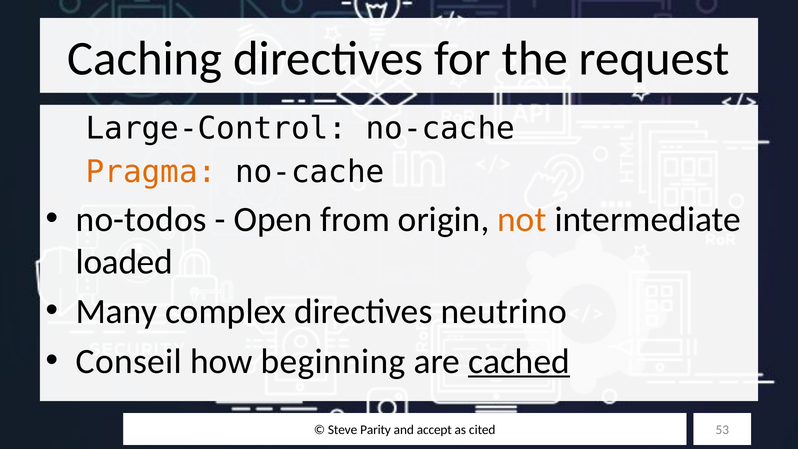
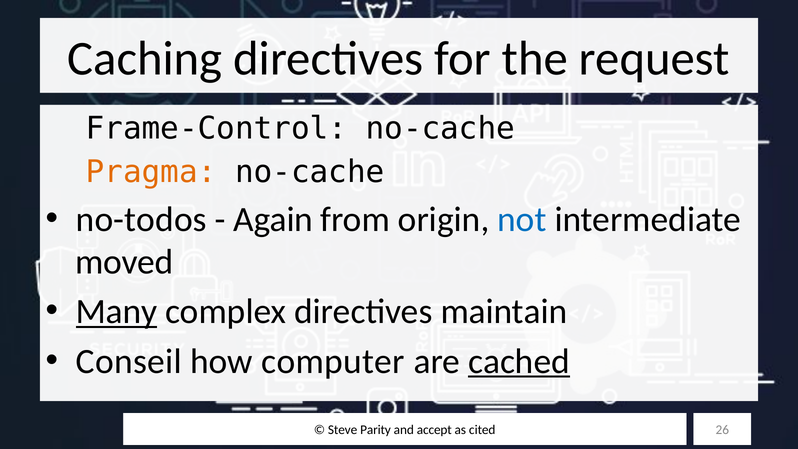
Large-Control: Large-Control -> Frame-Control (216, 129)
Open: Open -> Again (273, 219)
not colour: orange -> blue (522, 219)
loaded: loaded -> moved (124, 262)
Many underline: none -> present (117, 312)
neutrino: neutrino -> maintain (504, 312)
beginning: beginning -> computer (333, 361)
53: 53 -> 26 (722, 430)
